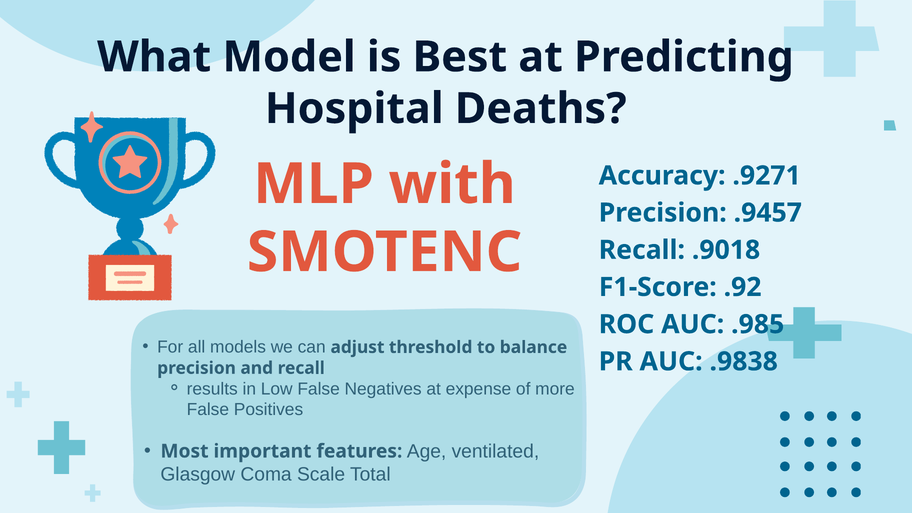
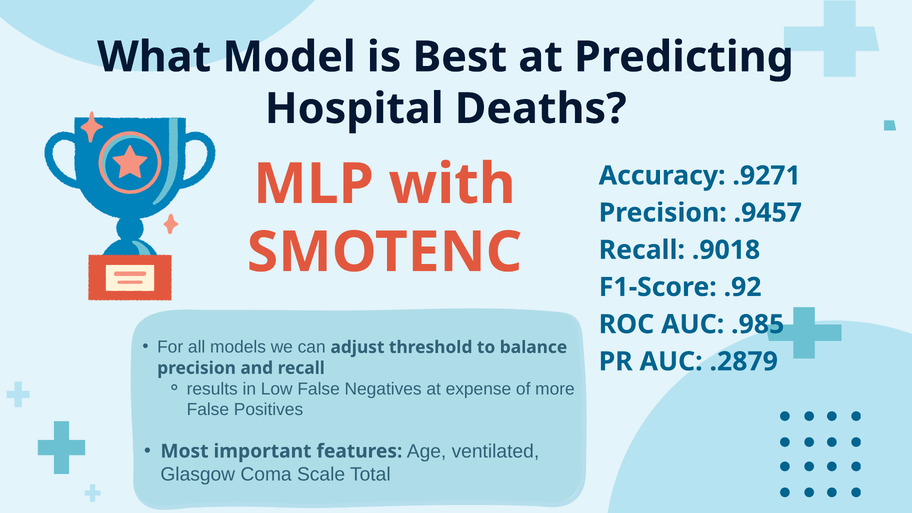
.9838: .9838 -> .2879 (744, 362)
